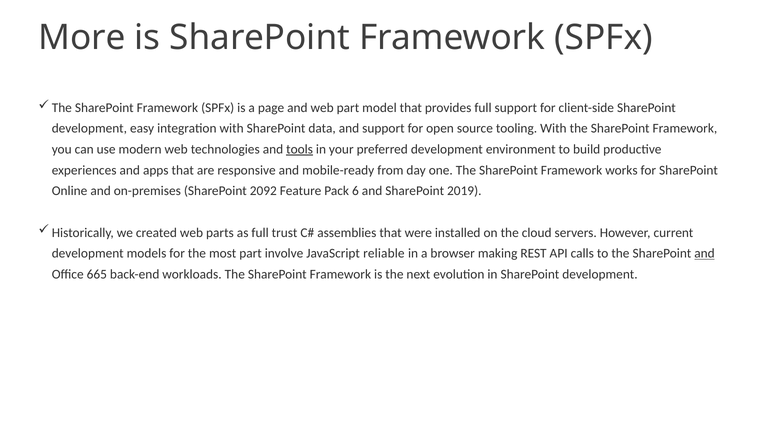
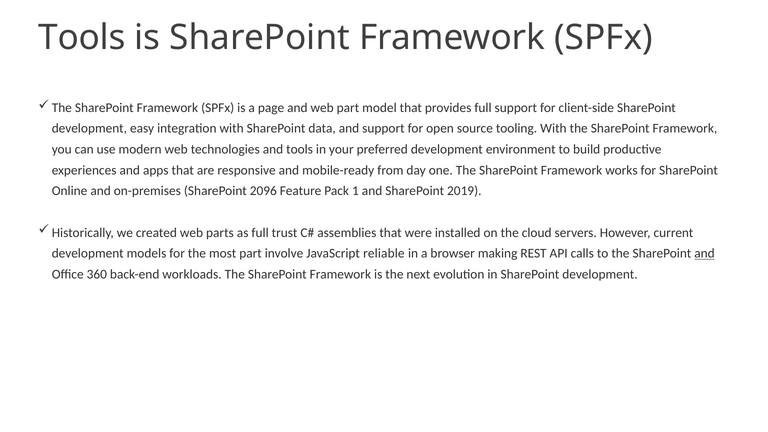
More: More -> Tools (82, 38)
tools underline: present -> none (300, 149)
2092: 2092 -> 2096 (263, 191)
6: 6 -> 1 (355, 191)
665: 665 -> 360 (97, 274)
